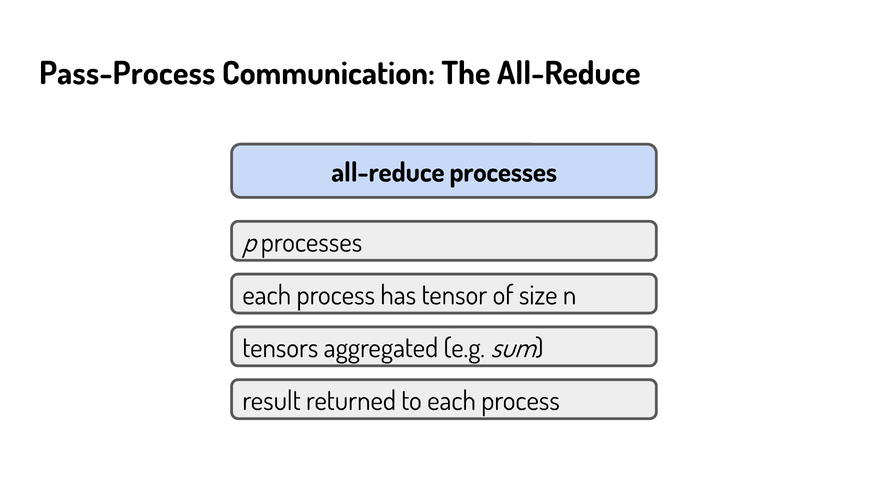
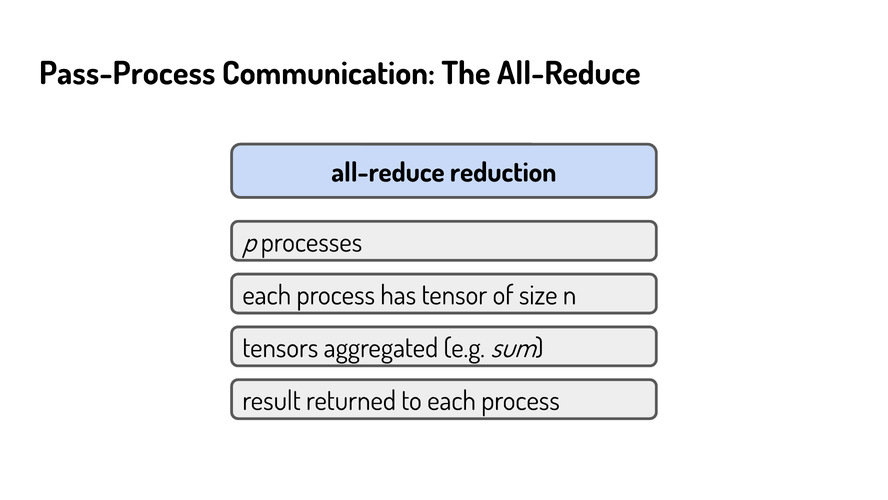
all-reduce processes: processes -> reduction (503, 172)
